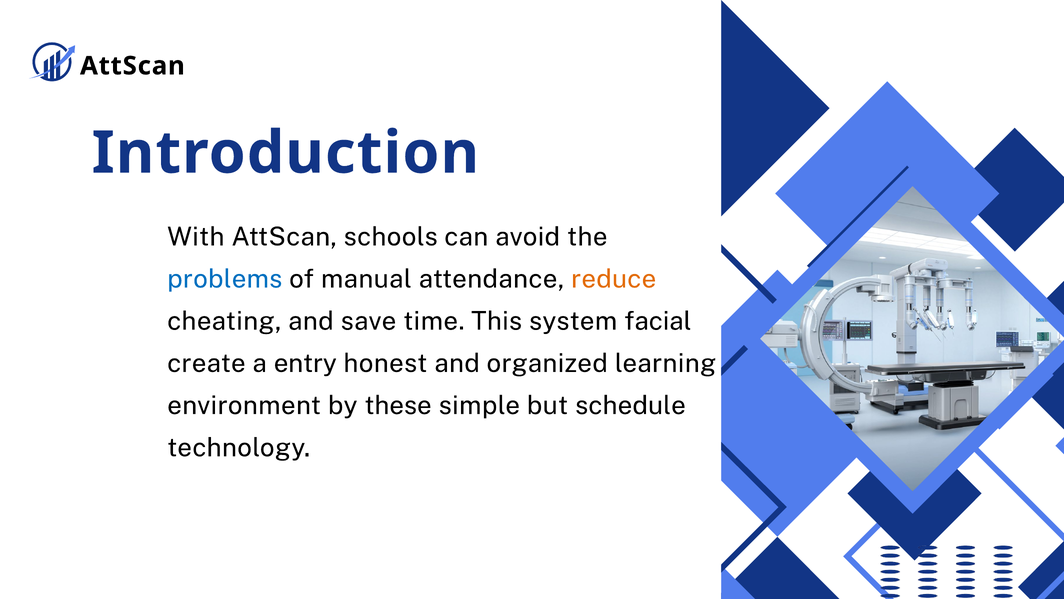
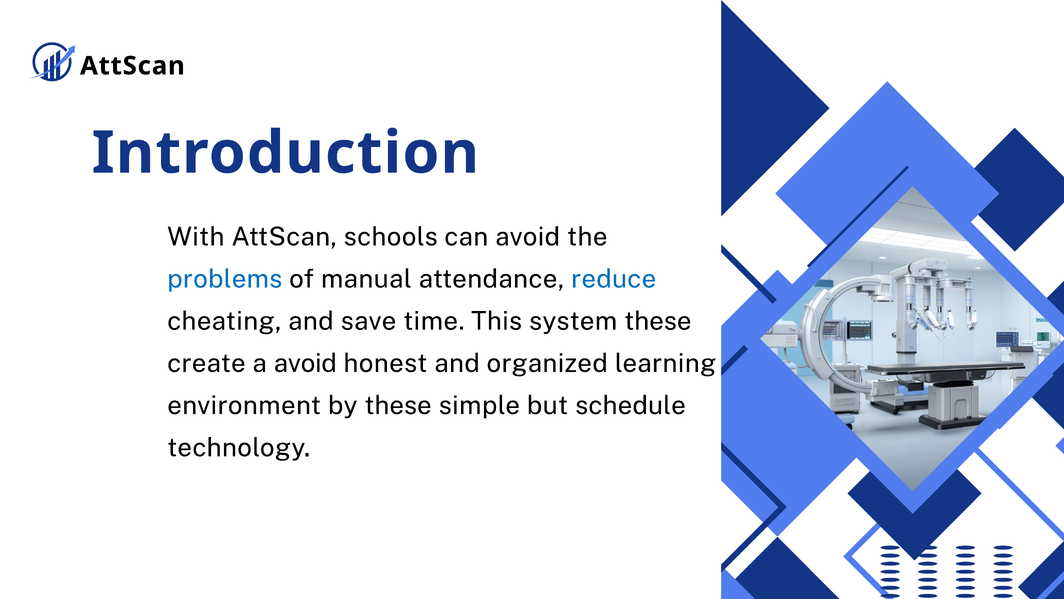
reduce colour: orange -> blue (614, 279)
system facial: facial -> these (658, 321)
a entry: entry -> avoid (305, 363)
